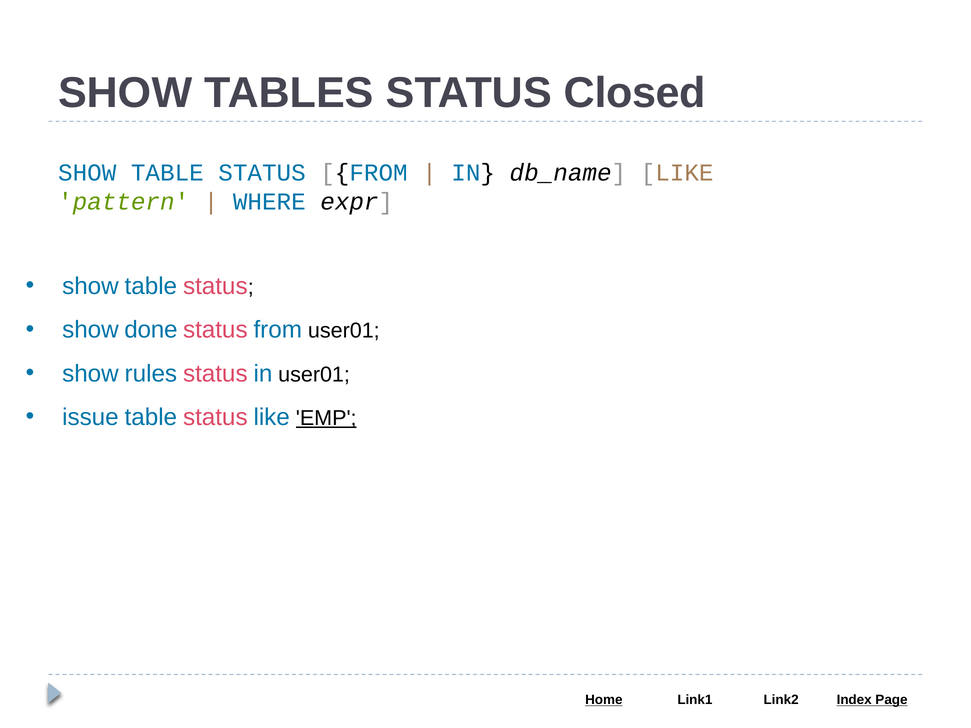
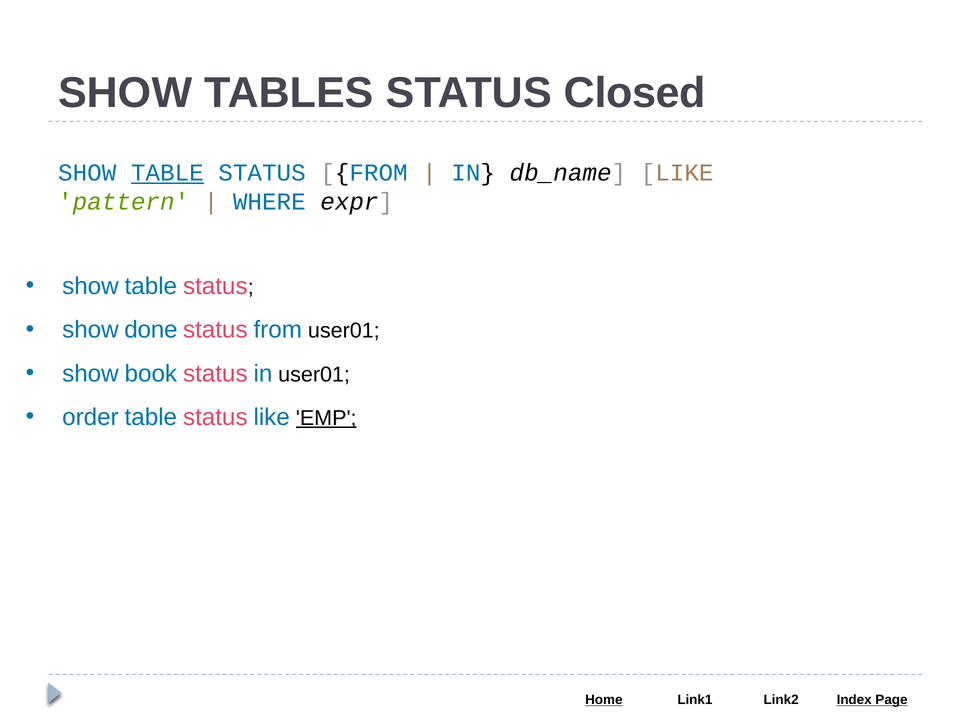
TABLE underline: none -> present (167, 173)
rules: rules -> book (151, 374)
issue: issue -> order (90, 417)
